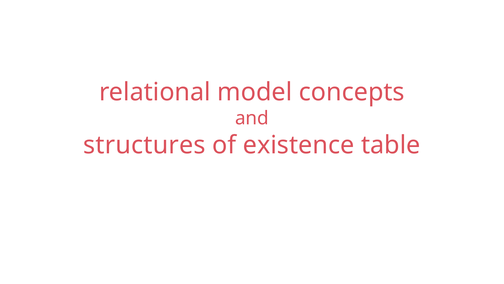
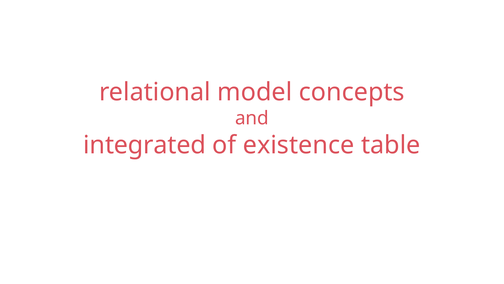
structures: structures -> integrated (145, 145)
